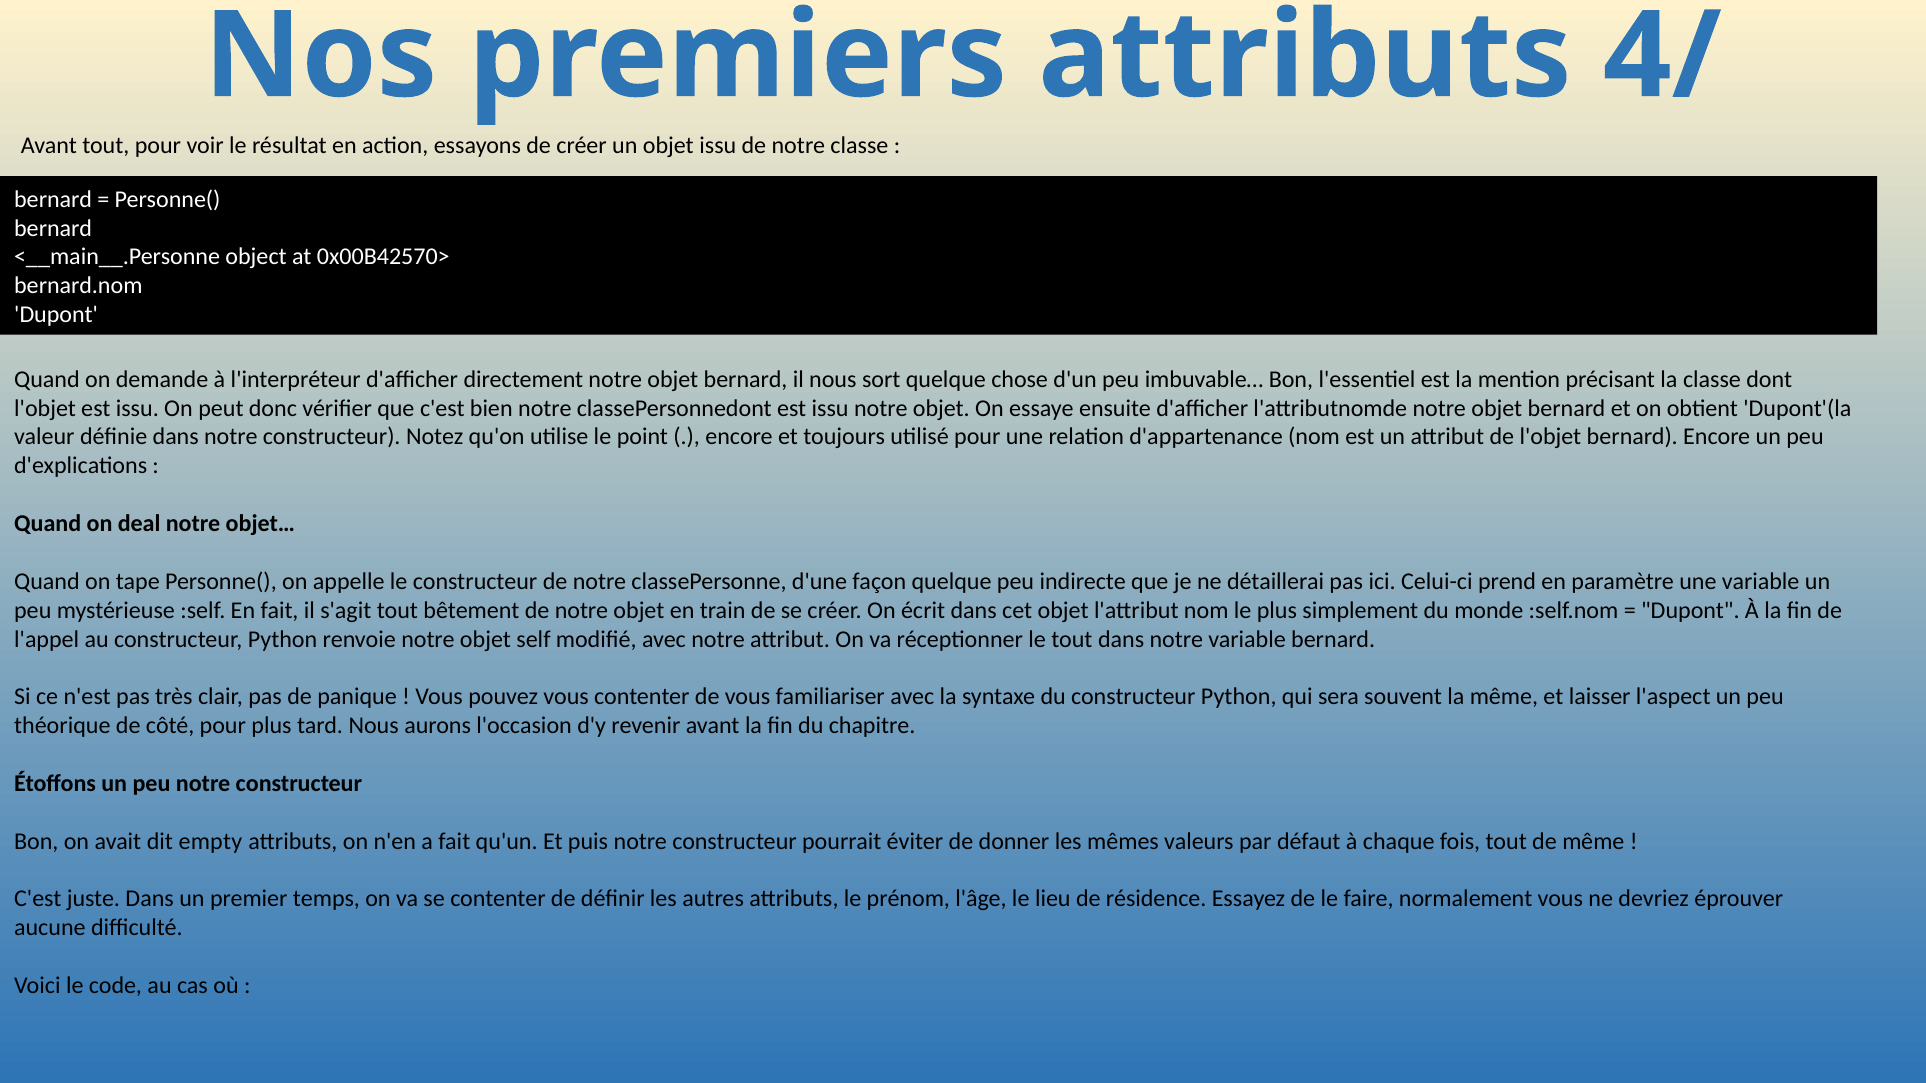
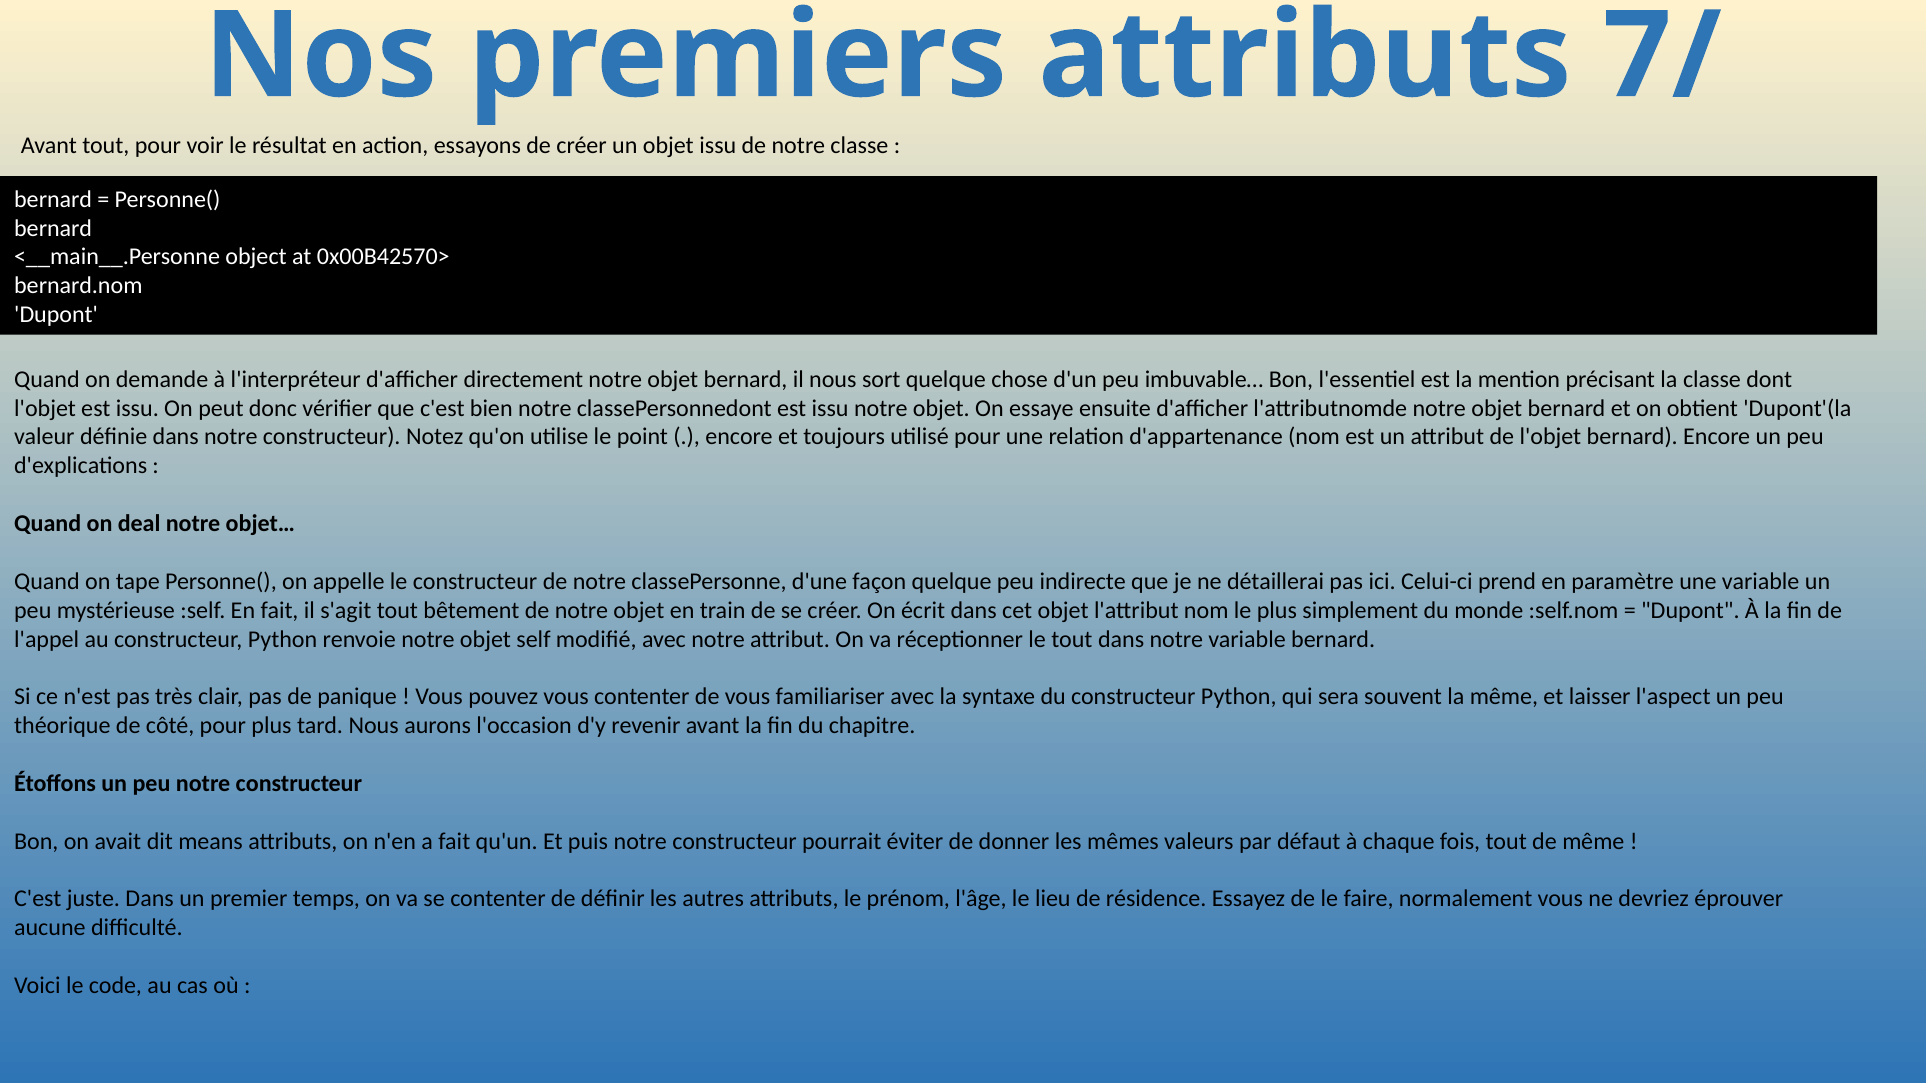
4/: 4/ -> 7/ (1662, 56)
empty: empty -> means (211, 842)
